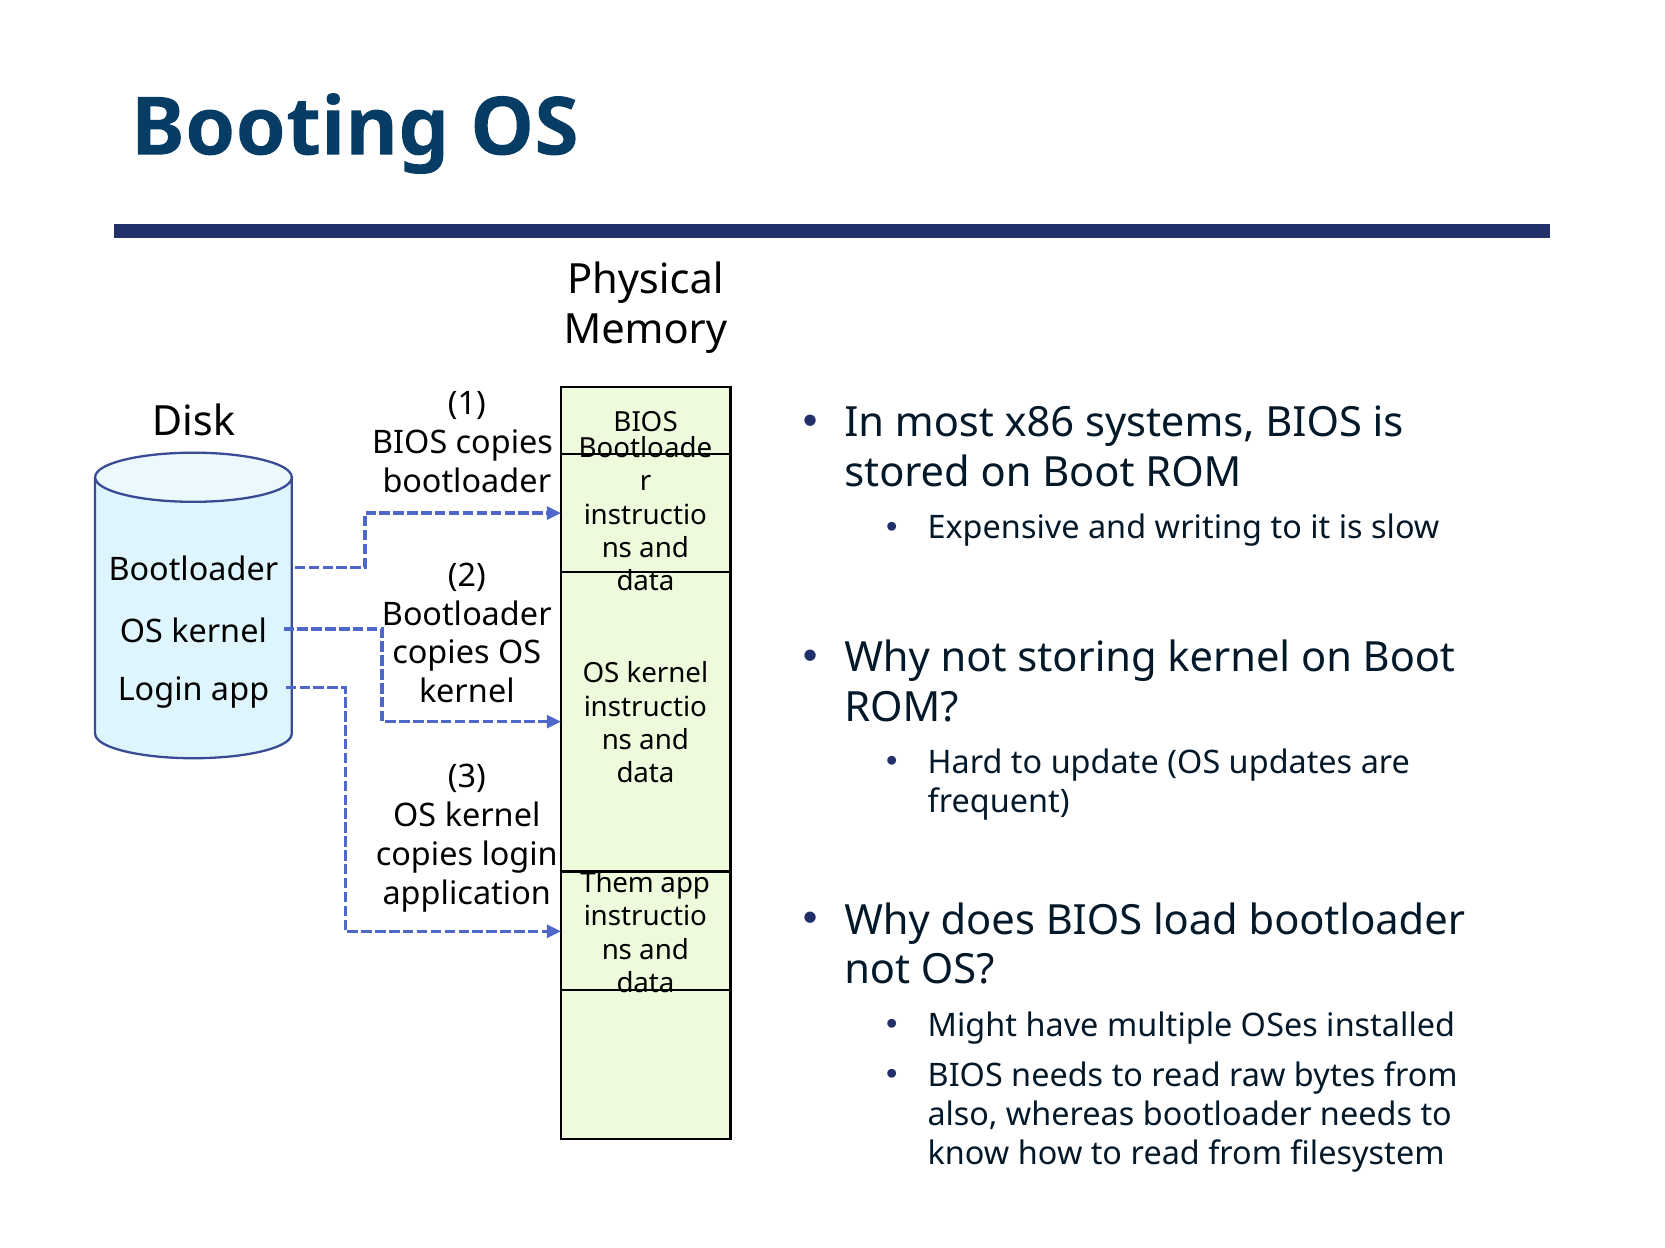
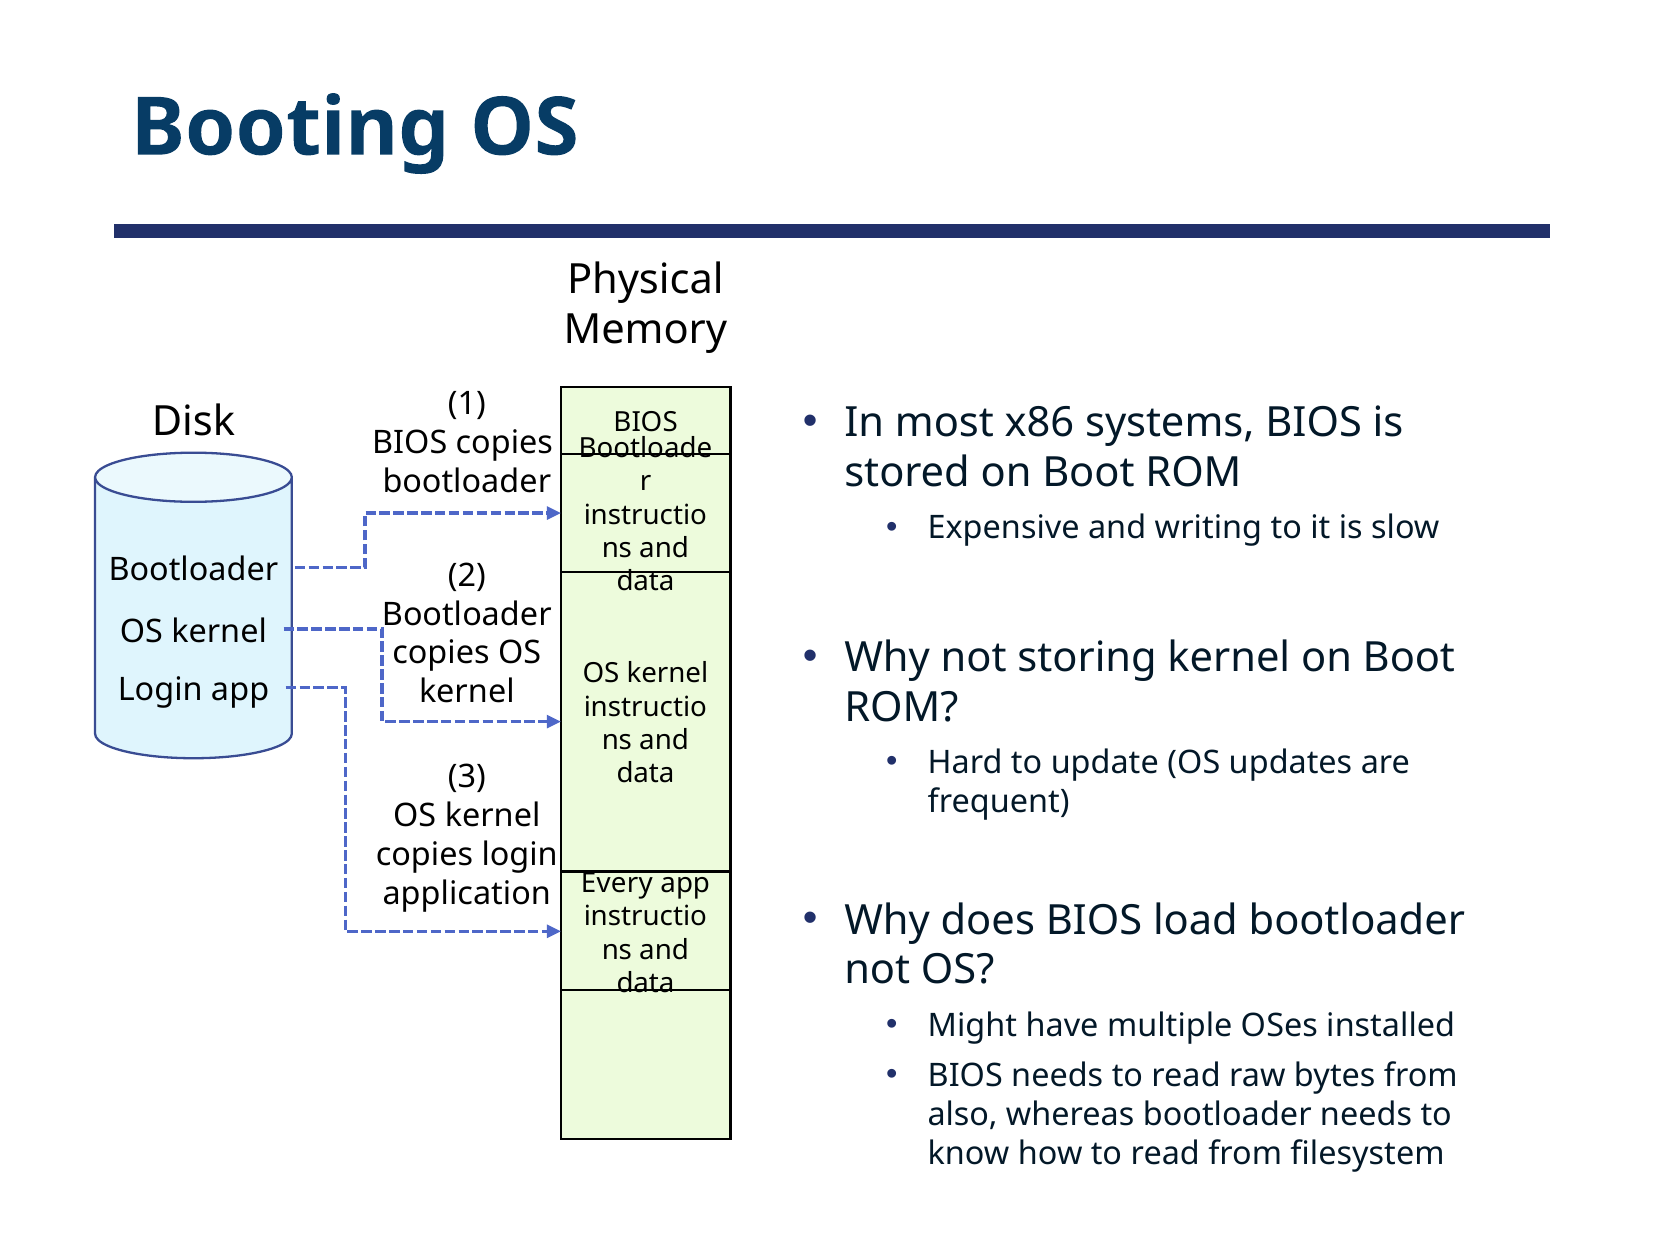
Them: Them -> Every (617, 884)
